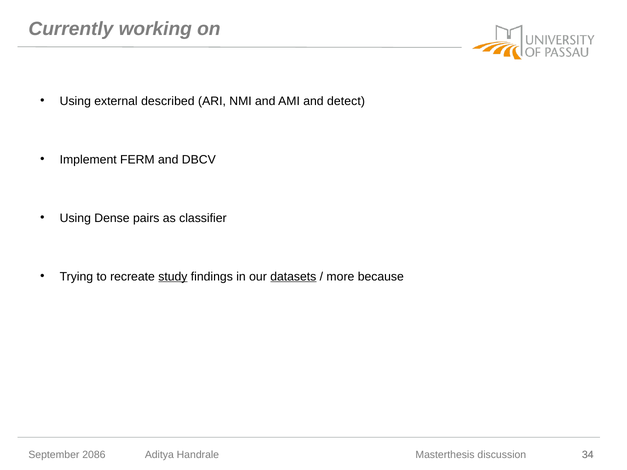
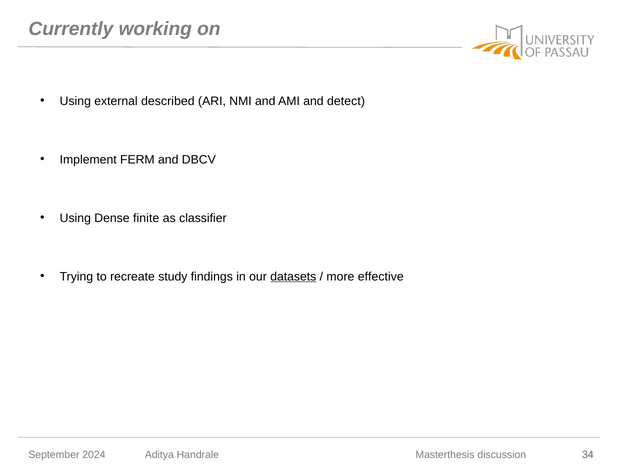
pairs: pairs -> finite (146, 218)
study underline: present -> none (173, 277)
because: because -> effective (381, 277)
2086: 2086 -> 2024 (94, 455)
